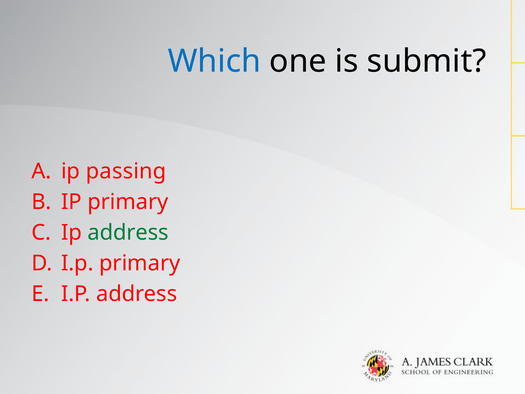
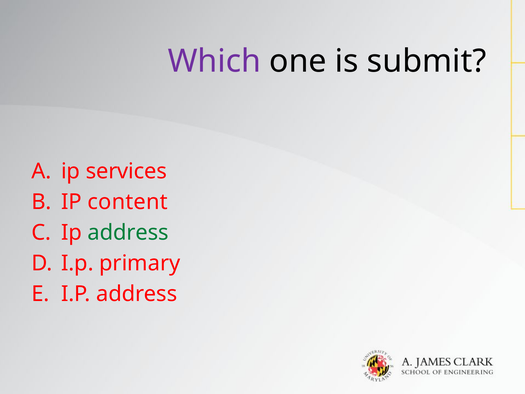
Which colour: blue -> purple (214, 61)
passing: passing -> services (126, 171)
IP primary: primary -> content (128, 202)
